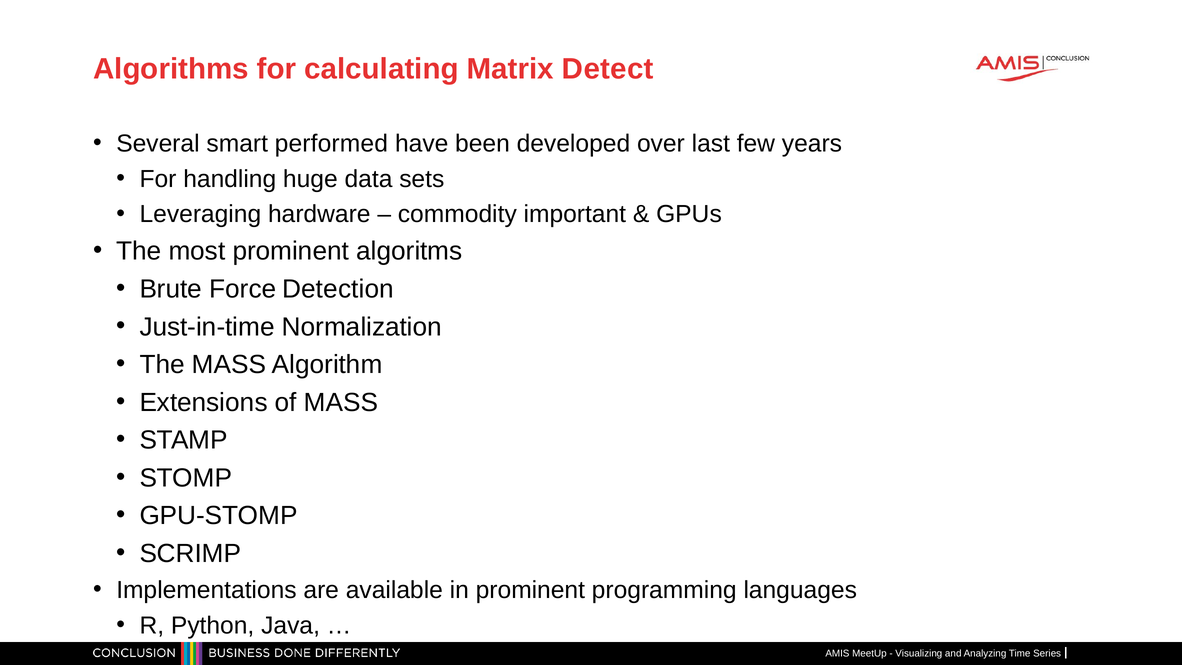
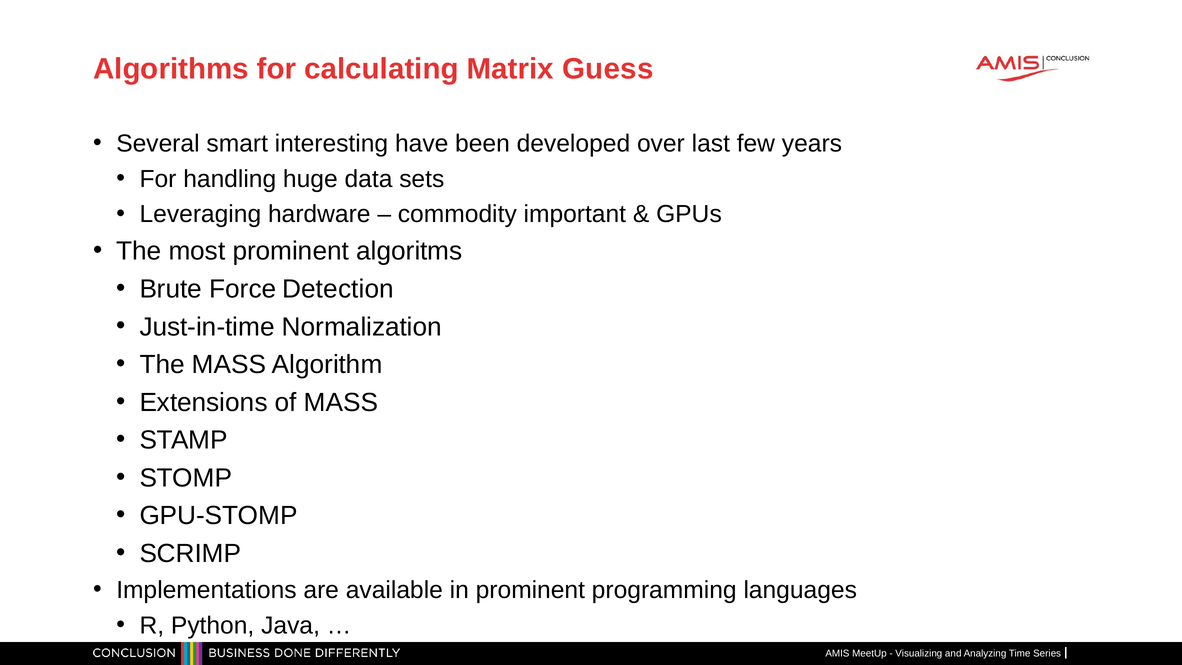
Detect: Detect -> Guess (608, 69)
performed: performed -> interesting (331, 143)
